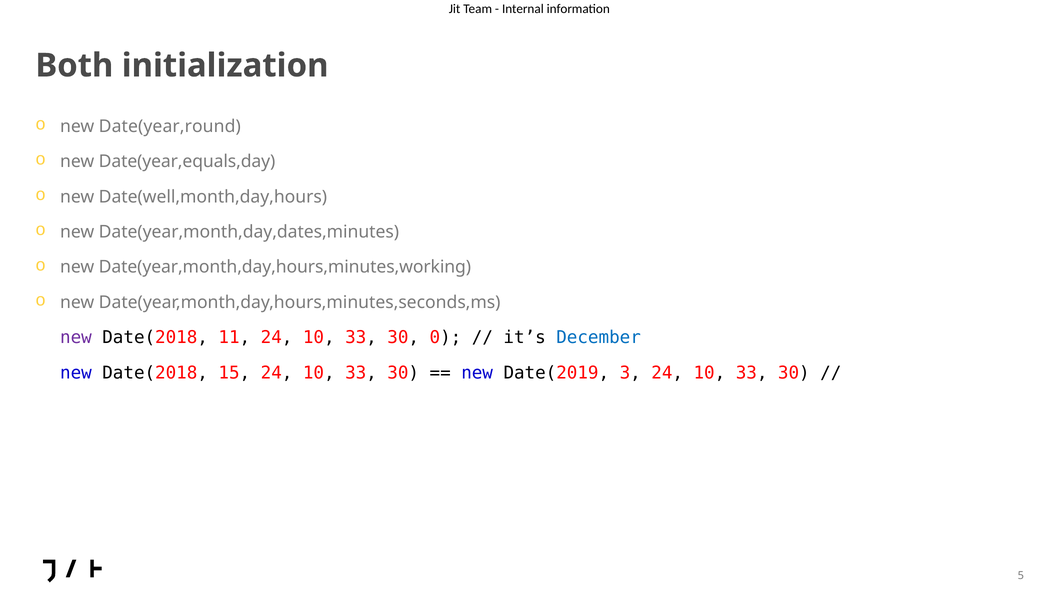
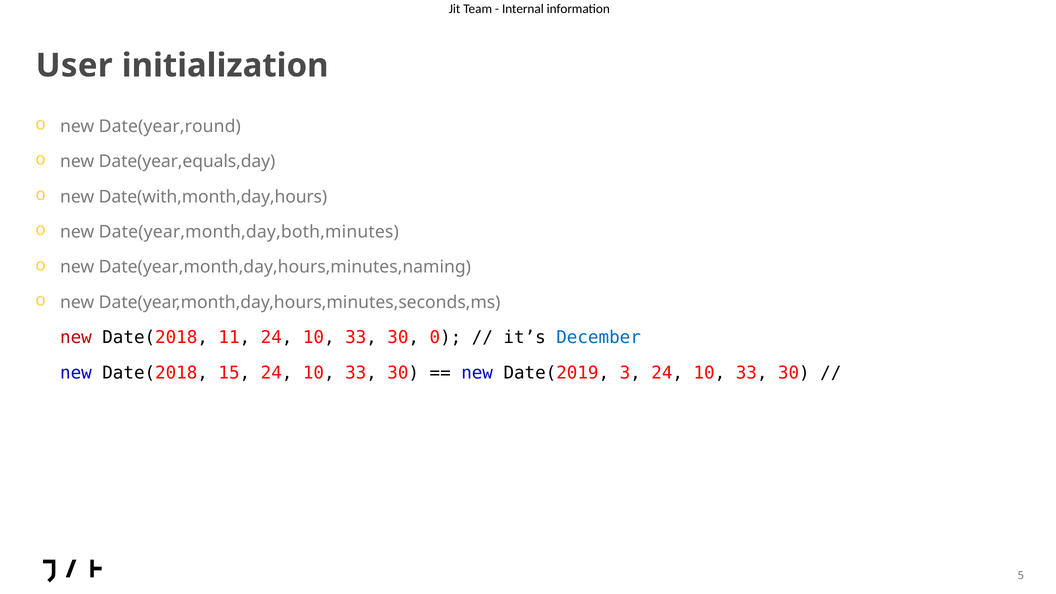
Both: Both -> User (74, 66)
Date(well,month,day,hours: Date(well,month,day,hours -> Date(with,month,day,hours (213, 197)
Date(year,month,day,dates,minutes: Date(year,month,day,dates,minutes -> Date(year,month,day,both,minutes (249, 232)
Date(year,month,day,hours,minutes,working: Date(year,month,day,hours,minutes,working -> Date(year,month,day,hours,minutes,naming (285, 267)
new colour: purple -> red (76, 338)
